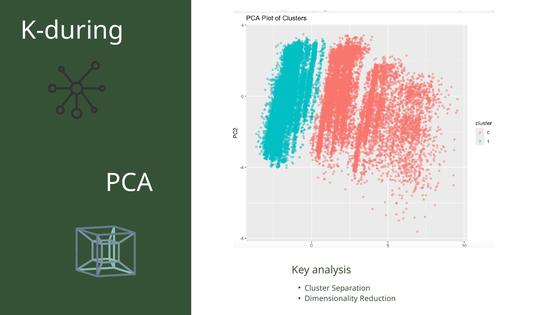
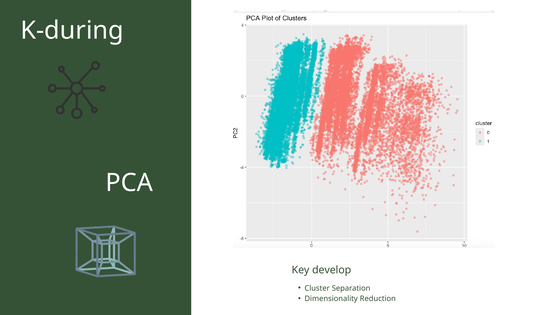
analysis: analysis -> develop (332, 270)
